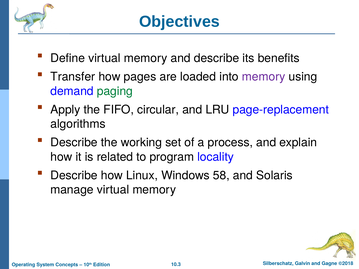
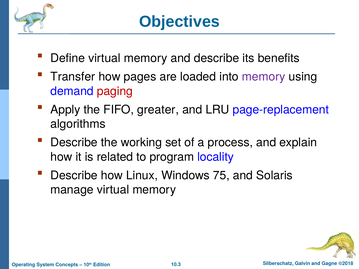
paging colour: green -> red (115, 91)
circular: circular -> greater (158, 110)
58: 58 -> 75 (221, 175)
